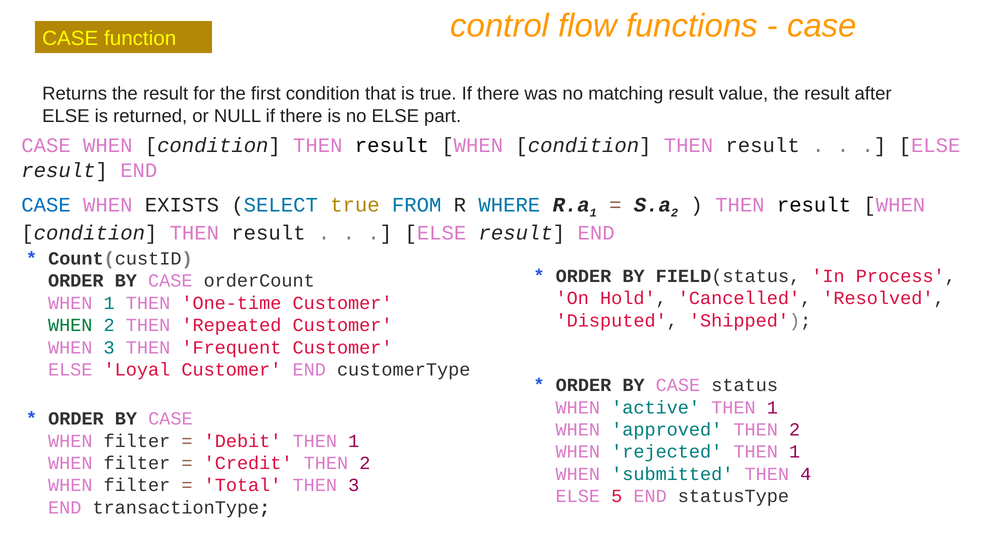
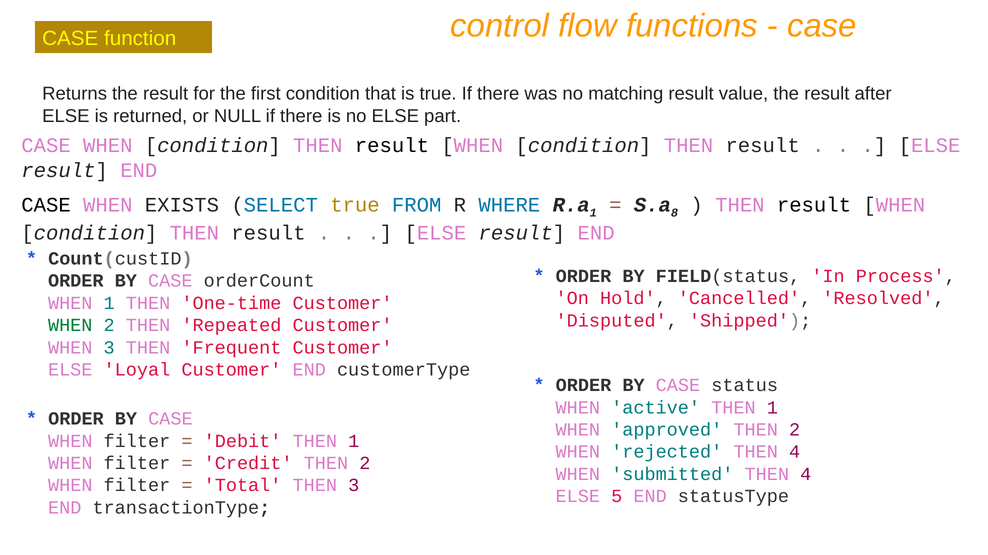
CASE colour: blue -> black (46, 205)
2: 2 -> 8 (675, 213)
rejected THEN 1: 1 -> 4 (795, 452)
